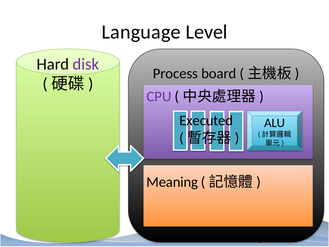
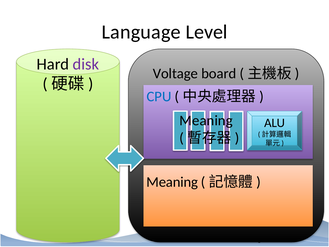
Process: Process -> Voltage (175, 73)
CPU colour: purple -> blue (159, 96)
Executed: Executed -> Meaning (206, 120)
